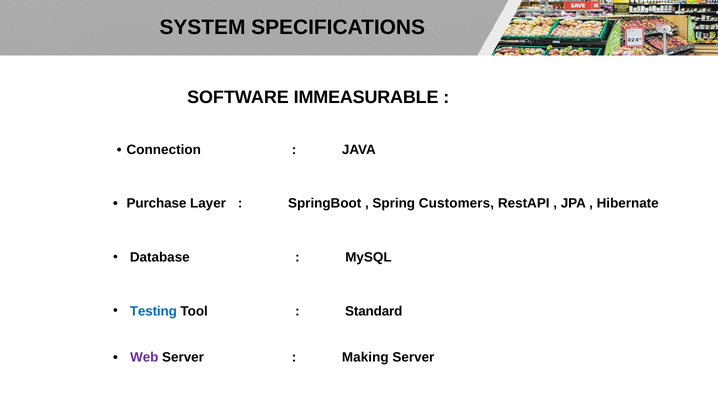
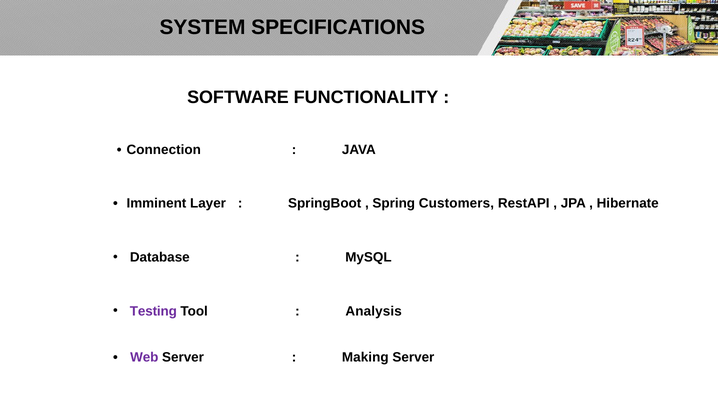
IMMEASURABLE: IMMEASURABLE -> FUNCTIONALITY (366, 97)
Purchase: Purchase -> Imminent (156, 203)
Testing colour: blue -> purple (153, 311)
Standard: Standard -> Analysis (374, 311)
